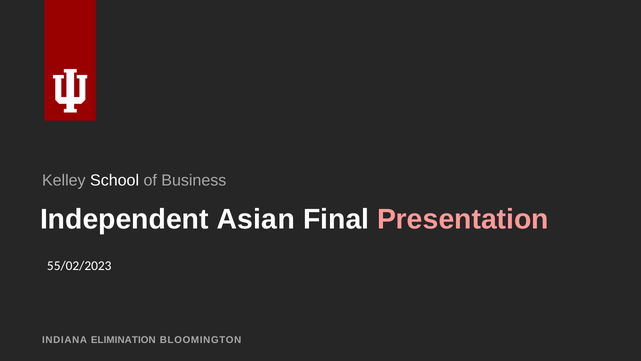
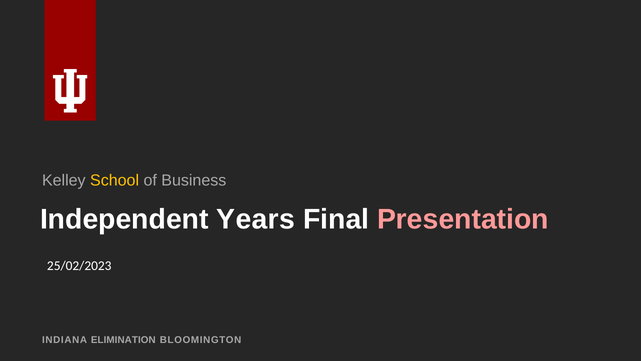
School colour: white -> yellow (115, 180)
Asian: Asian -> Years (256, 219)
55/02/2023: 55/02/2023 -> 25/02/2023 (79, 266)
